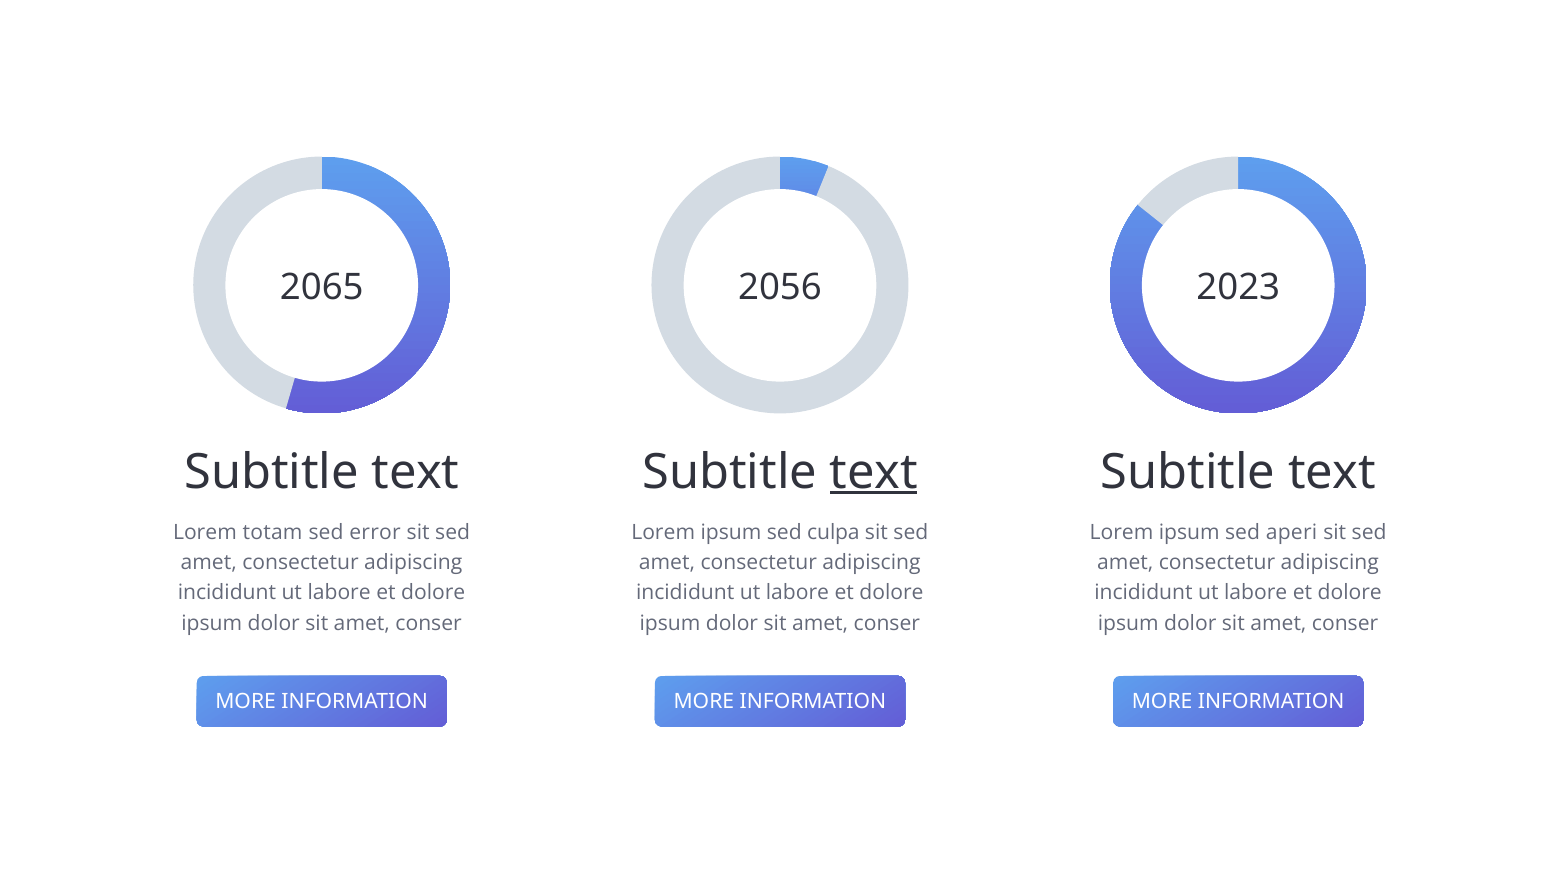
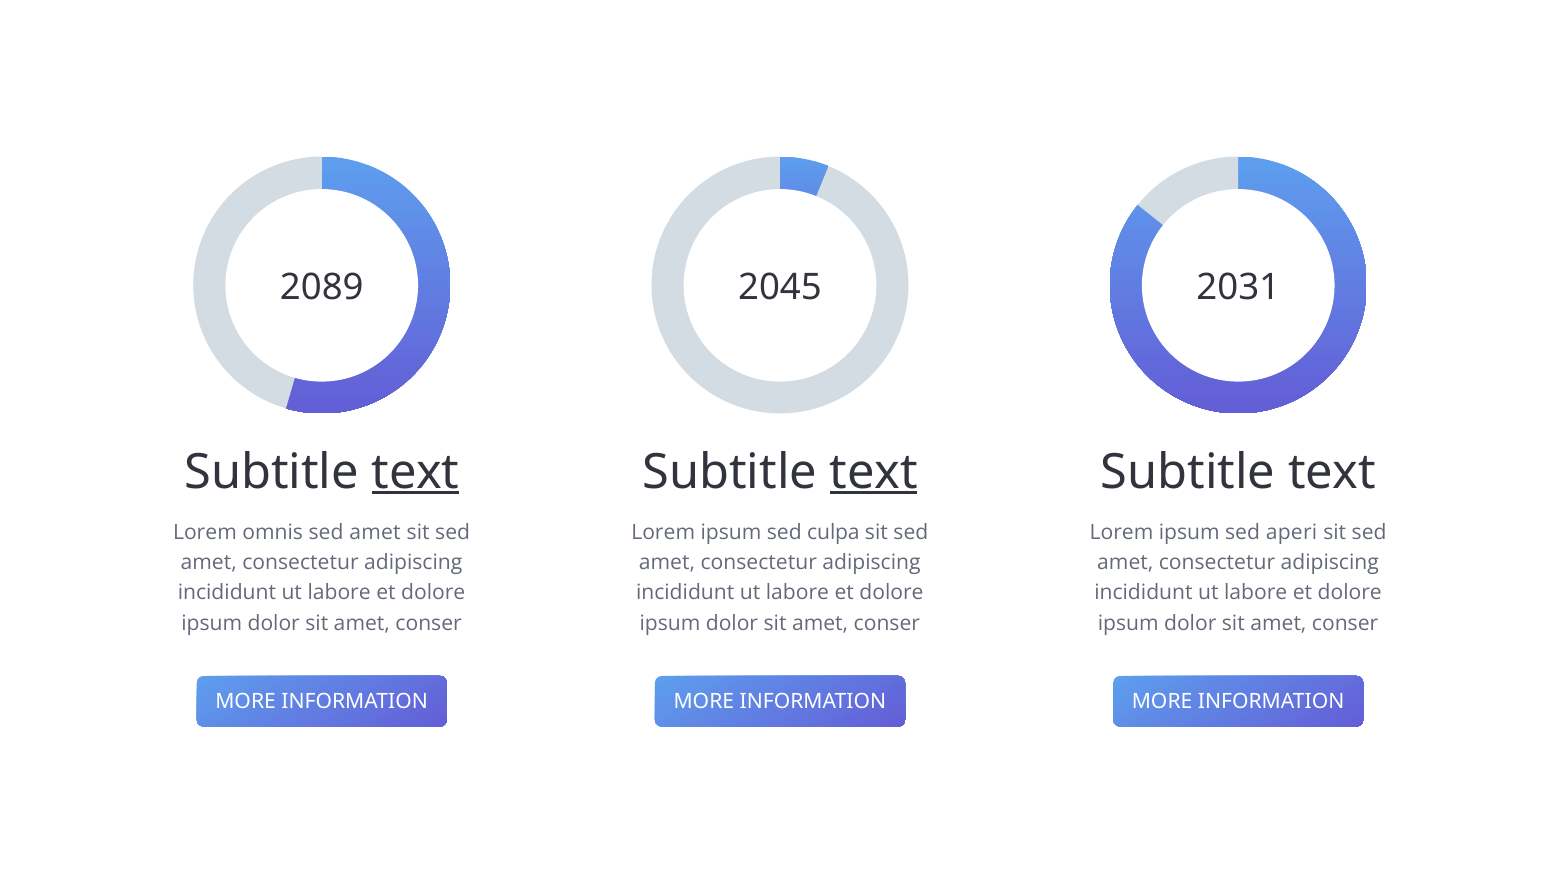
2065: 2065 -> 2089 (322, 288)
2056: 2056 -> 2045 (780, 288)
2023: 2023 -> 2031 (1238, 288)
text underline: none -> present (416, 472)
totam: totam -> omnis (273, 533)
error: error -> amet (375, 533)
